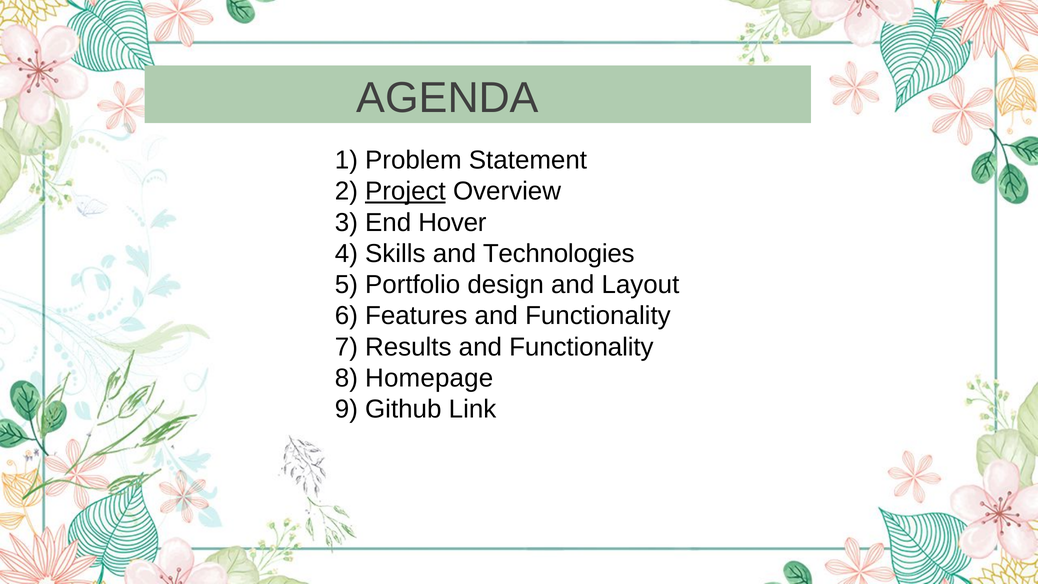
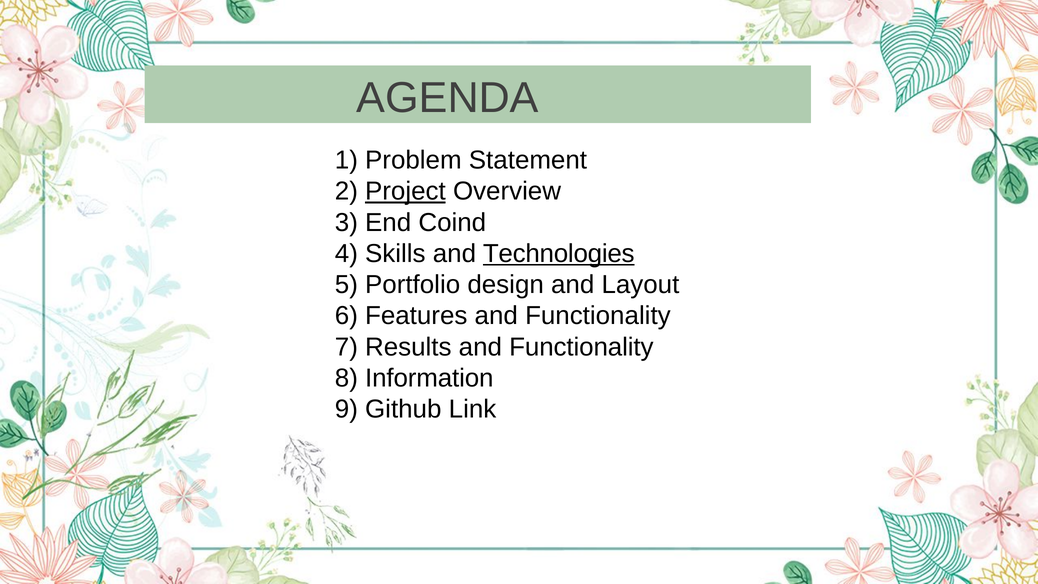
Hover: Hover -> Coind (452, 222)
Technologies underline: none -> present (559, 254)
Homepage: Homepage -> Information (429, 378)
